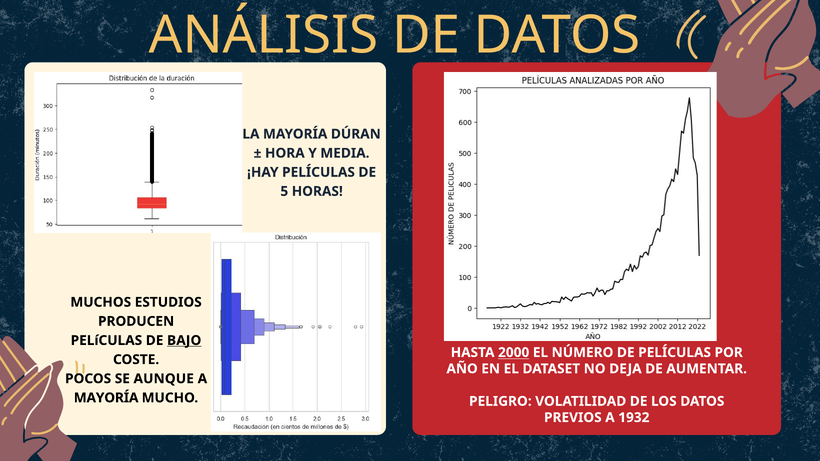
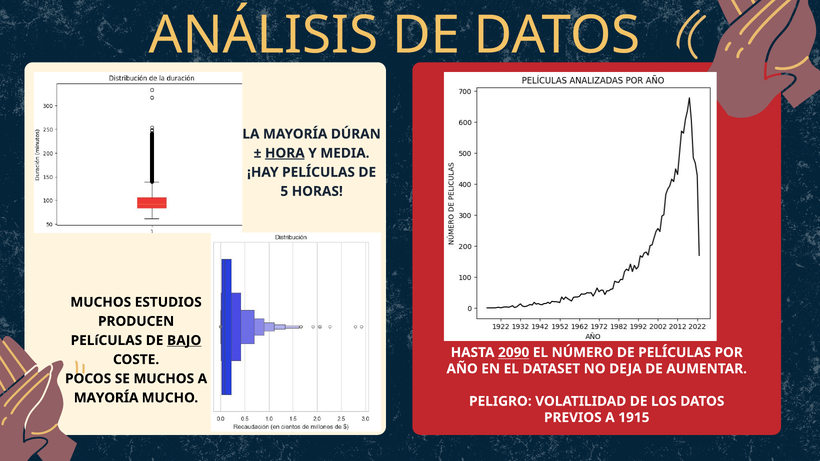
HORA underline: none -> present (285, 153)
2000: 2000 -> 2090 (514, 353)
SE AUNQUE: AUNQUE -> MUCHOS (164, 379)
1932: 1932 -> 1915 (634, 418)
